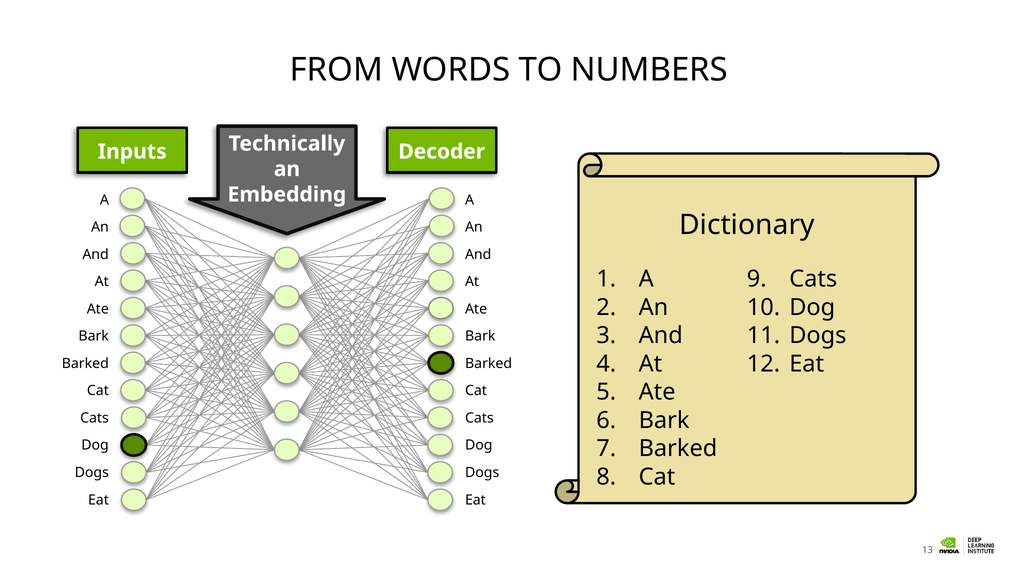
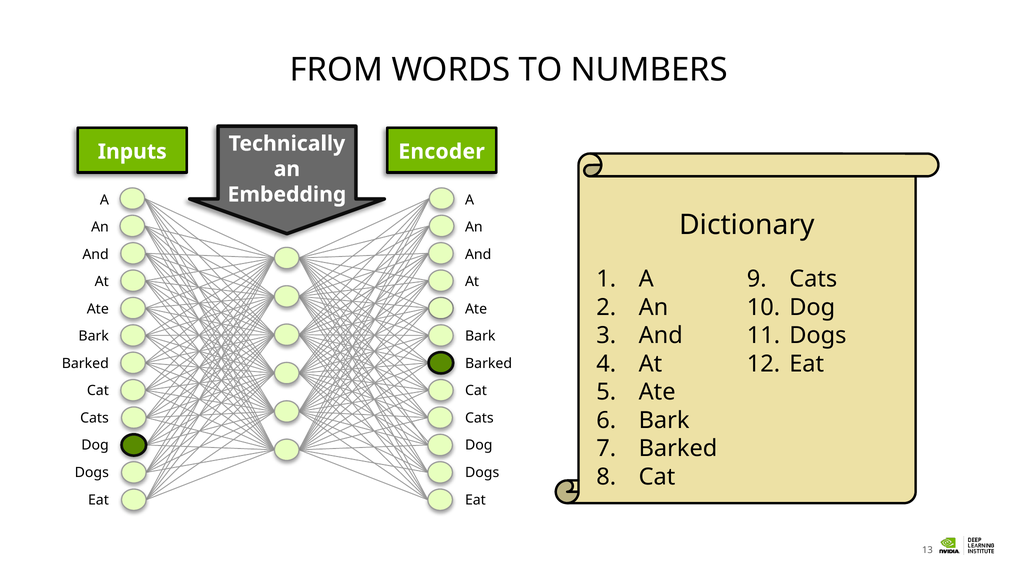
Decoder: Decoder -> Encoder (442, 152)
